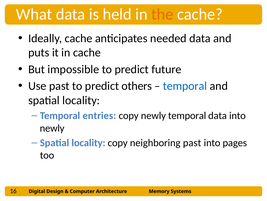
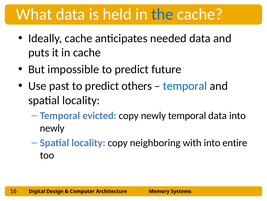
the colour: orange -> blue (162, 14)
entries: entries -> evicted (99, 115)
neighboring past: past -> with (192, 142)
pages: pages -> entire (235, 142)
